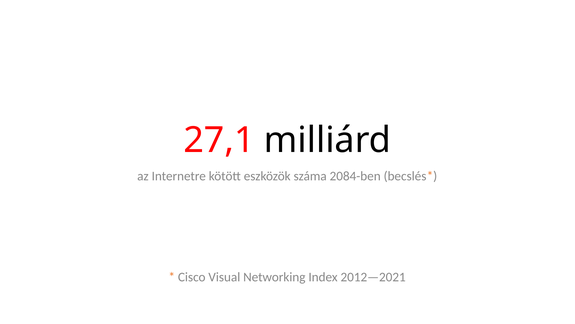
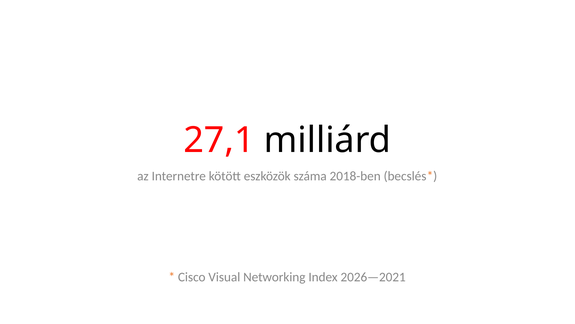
2084-ben: 2084-ben -> 2018-ben (355, 176)
2012—2021: 2012—2021 -> 2026—2021 (373, 277)
